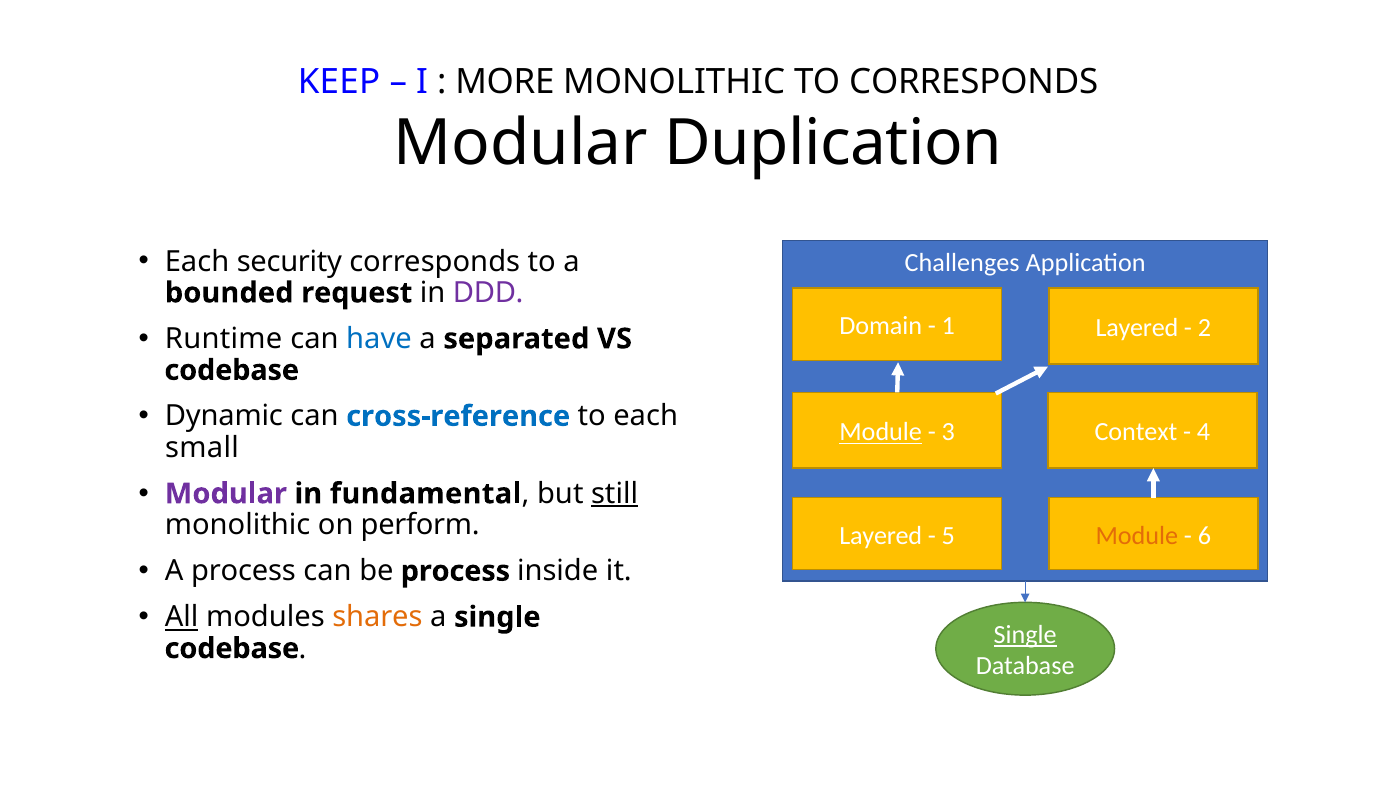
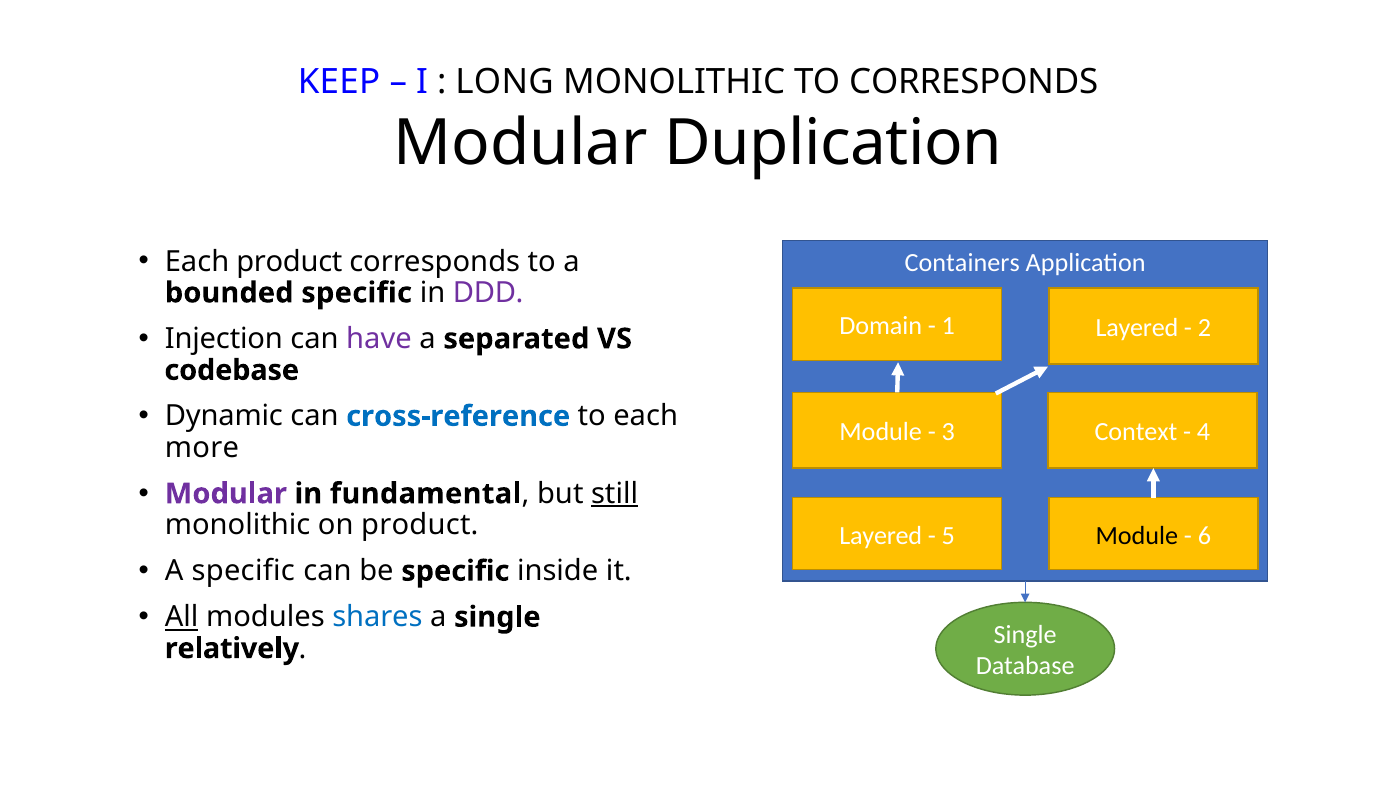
MORE: MORE -> LONG (505, 82)
Each security: security -> product (289, 262)
Challenges: Challenges -> Containers (962, 263)
bounded request: request -> specific (357, 293)
Runtime: Runtime -> Injection (224, 339)
have colour: blue -> purple (379, 339)
Module underline: present -> none (881, 432)
small: small -> more (202, 448)
on perform: perform -> product (420, 525)
Module colour: orange -> black (1137, 536)
A process: process -> specific (243, 571)
be process: process -> specific (455, 571)
shares colour: orange -> blue (377, 617)
Single underline: present -> none (1025, 635)
codebase: codebase -> relatively (232, 649)
